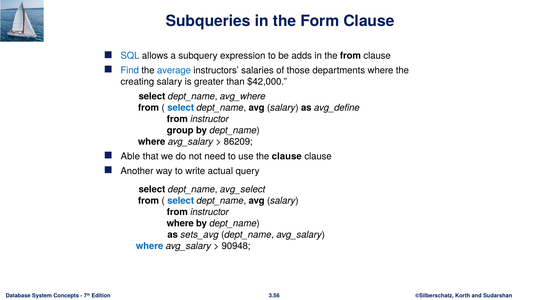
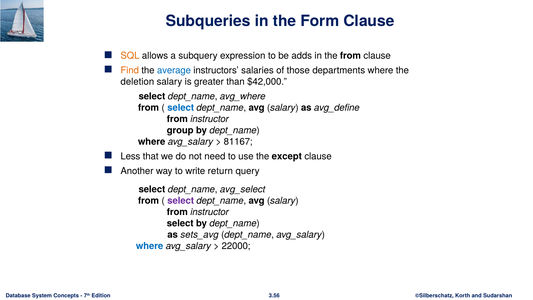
SQL colour: blue -> orange (130, 56)
Find colour: blue -> orange (130, 70)
creating: creating -> deletion (137, 82)
86209: 86209 -> 81167 (238, 142)
Able: Able -> Less (130, 156)
the clause: clause -> except (287, 156)
actual: actual -> return (220, 171)
select colour: blue -> purple (181, 200)
where: where -> select (180, 223)
90948: 90948 -> 22000 (236, 246)
